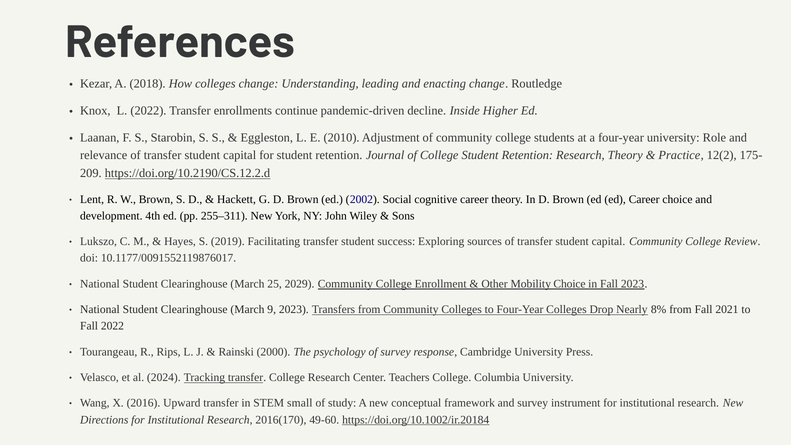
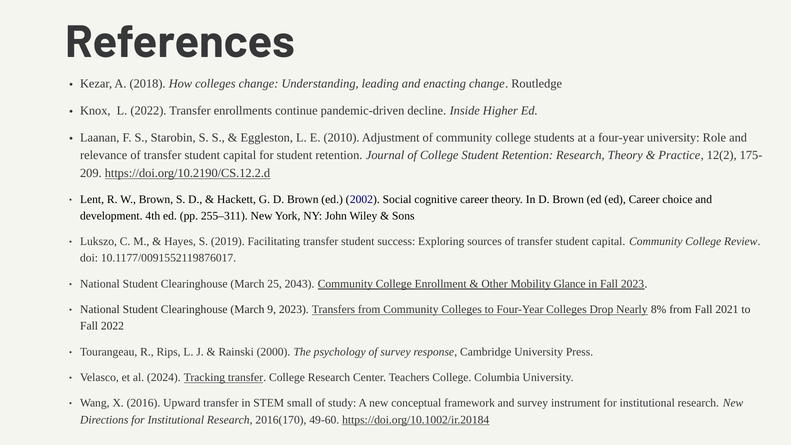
2029: 2029 -> 2043 (300, 284)
Mobility Choice: Choice -> Glance (570, 284)
